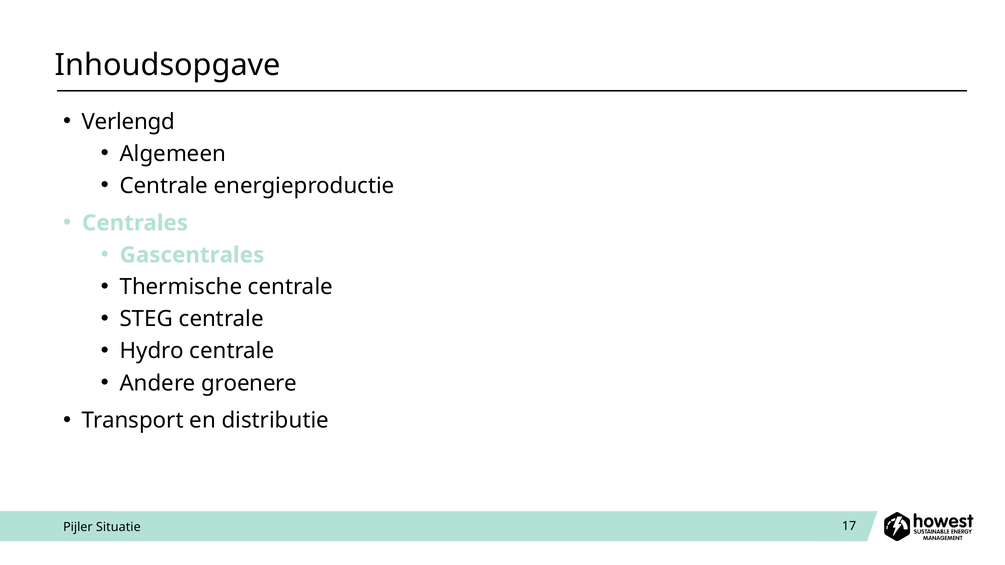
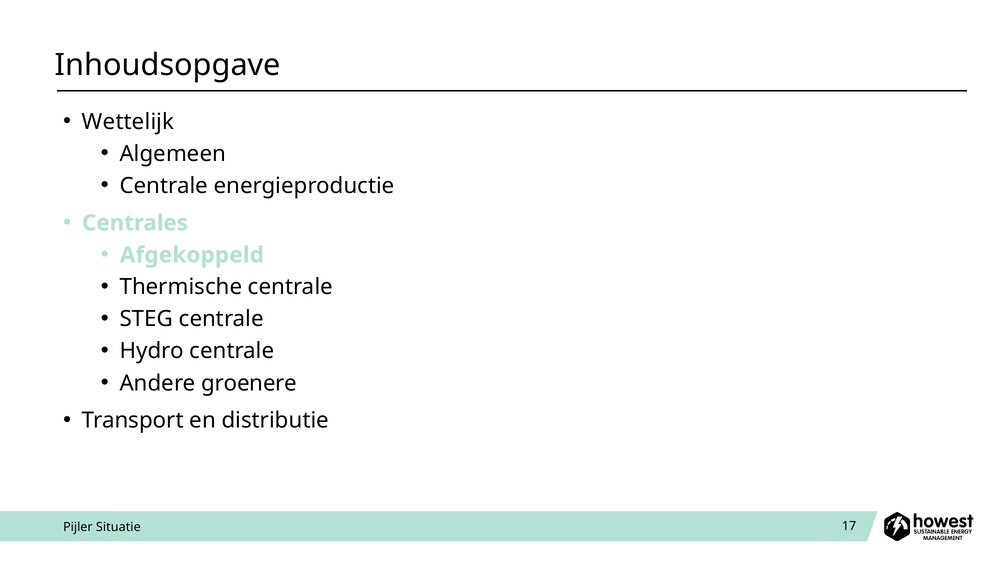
Verlengd: Verlengd -> Wettelijk (128, 122)
Gascentrales: Gascentrales -> Afgekoppeld (192, 255)
